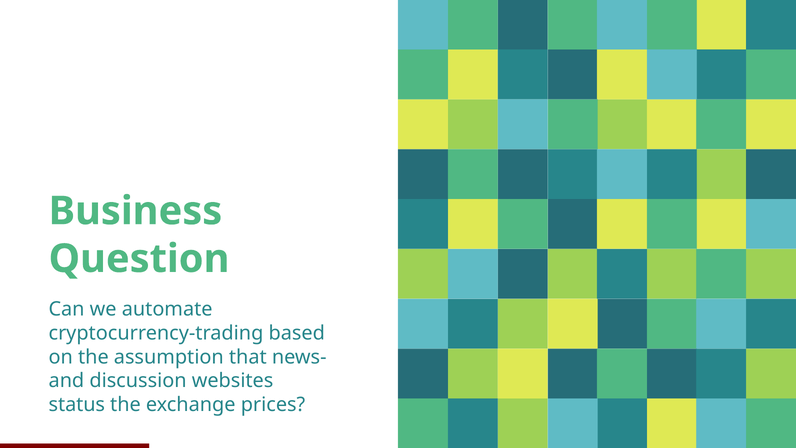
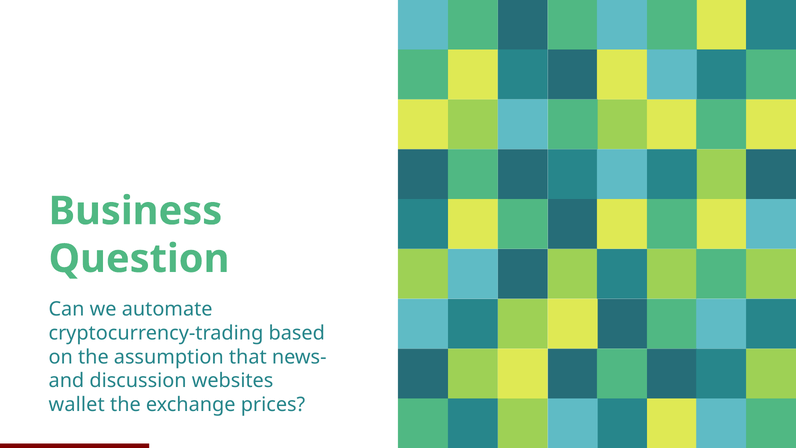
status: status -> wallet (77, 405)
